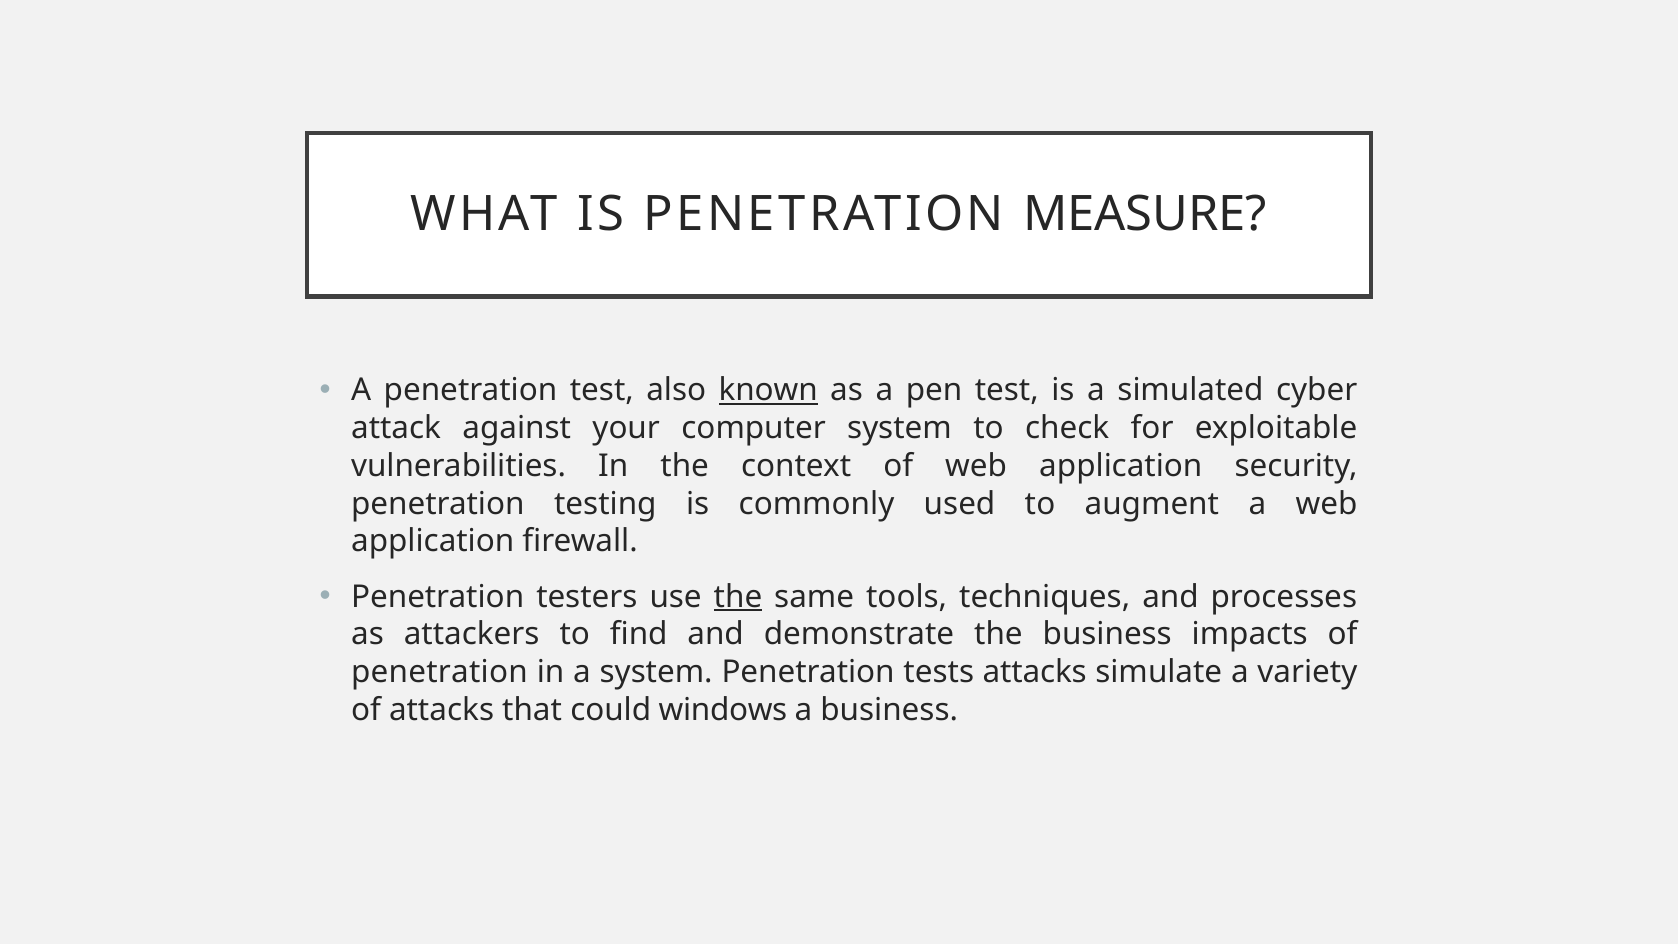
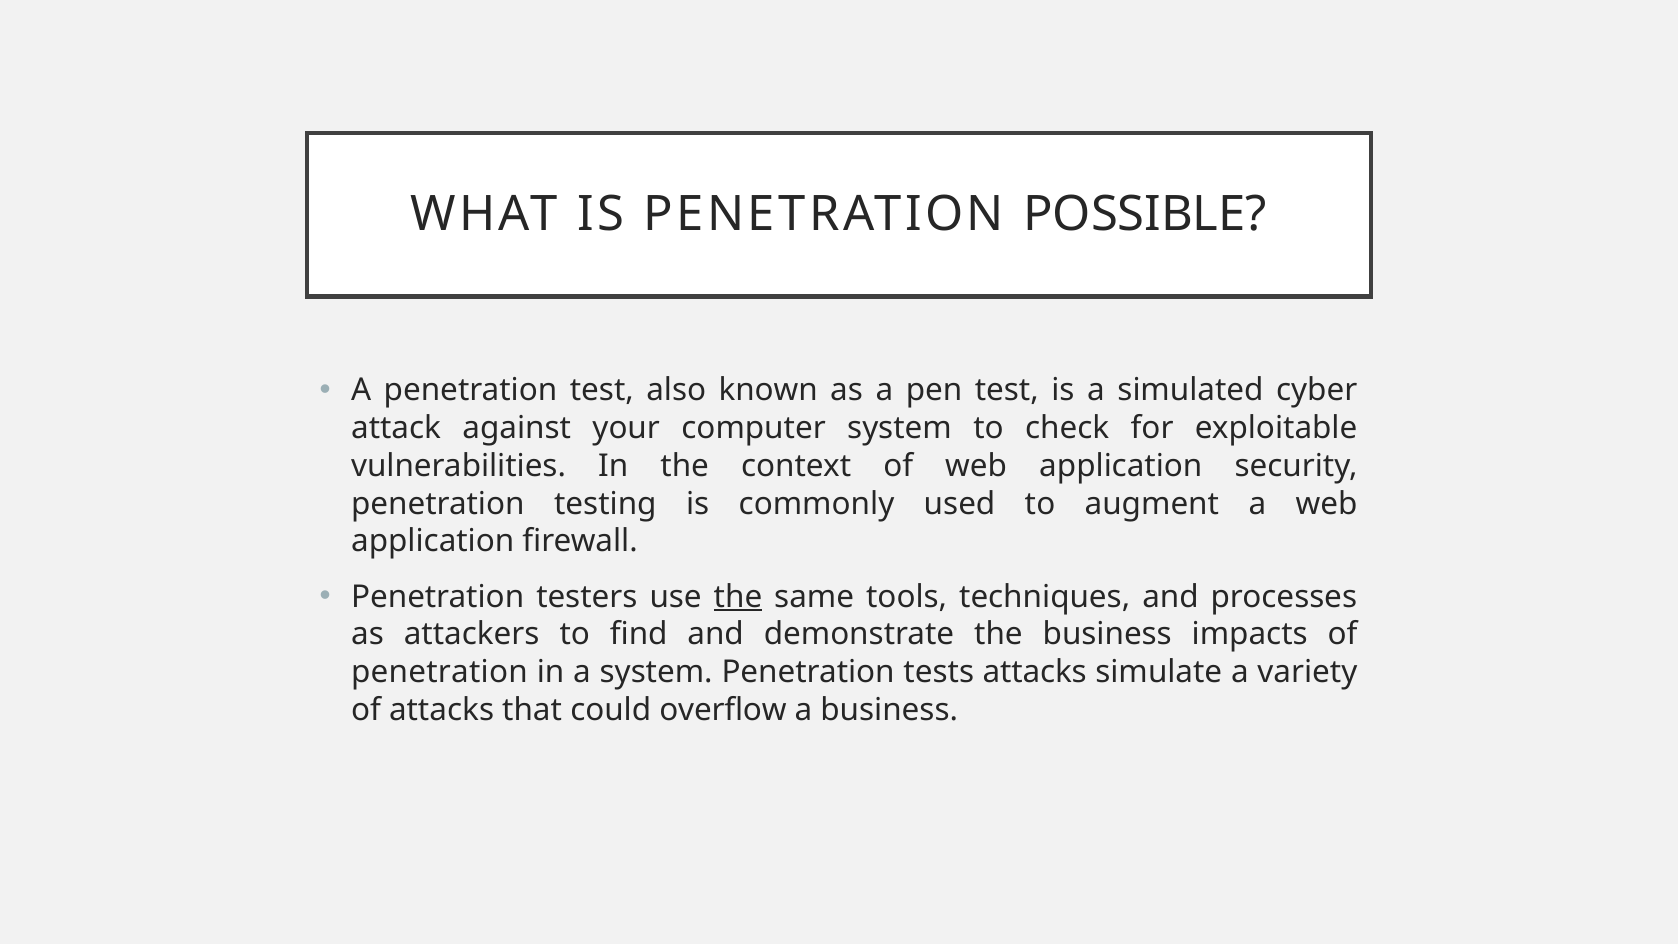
MEASURE: MEASURE -> POSSIBLE (1145, 214)
known underline: present -> none (768, 390)
windows: windows -> overflow (723, 710)
